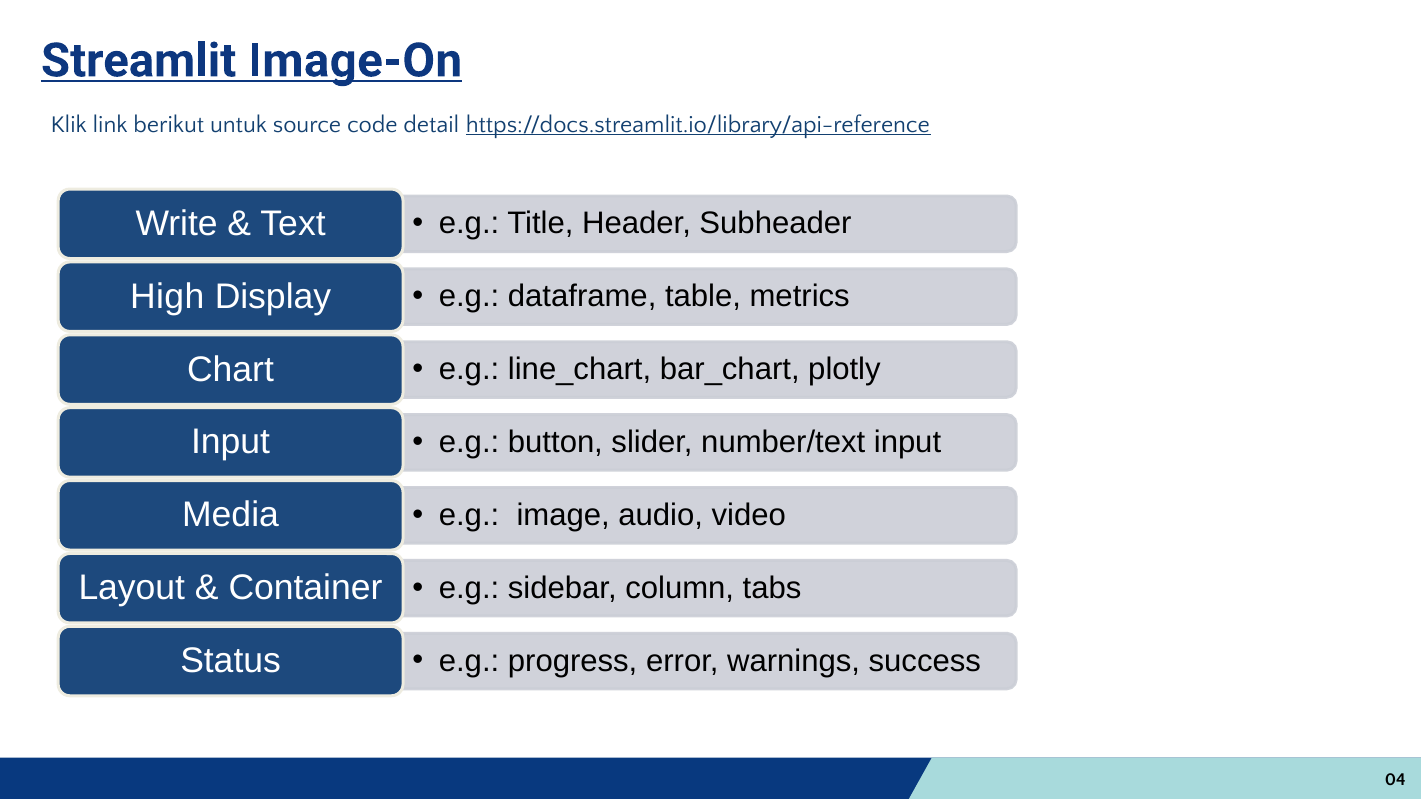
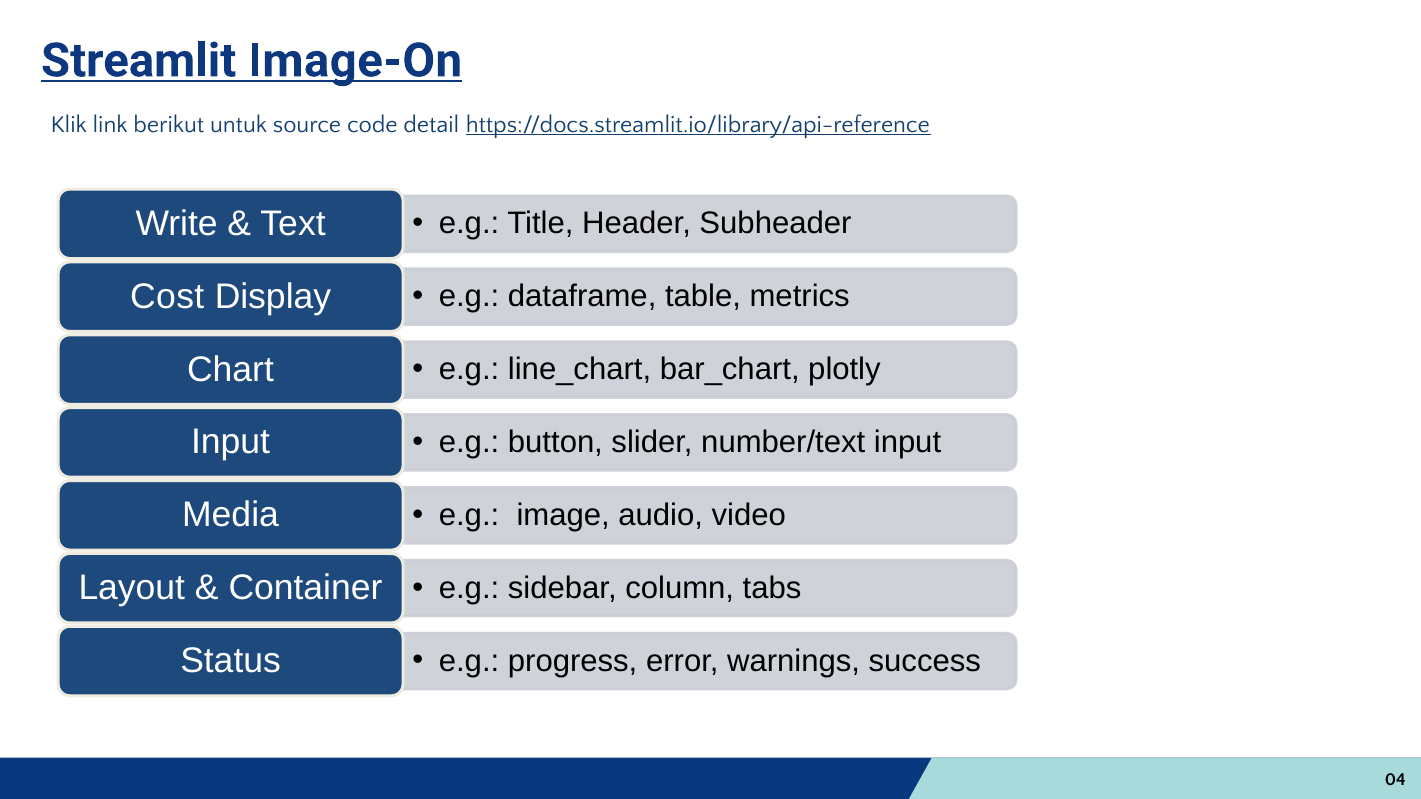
High: High -> Cost (167, 297)
